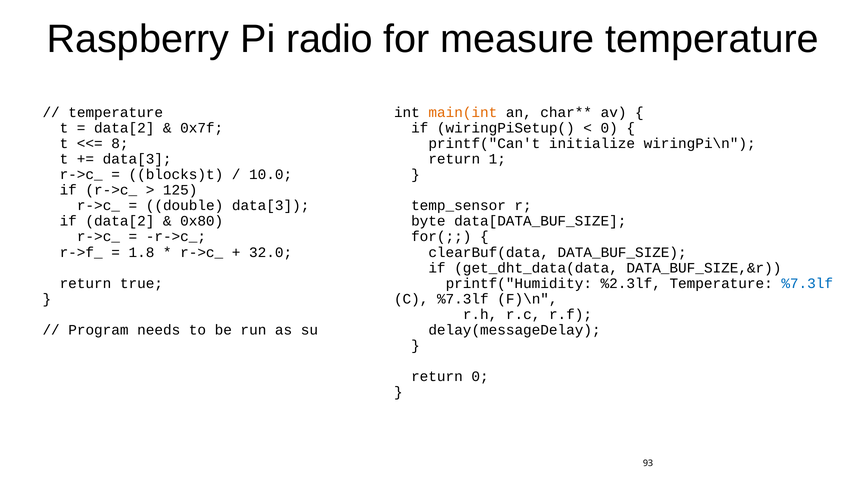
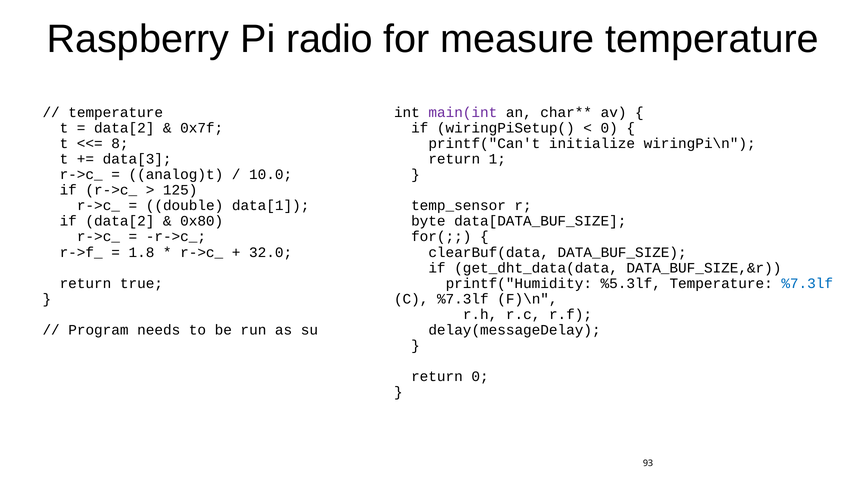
main(int colour: orange -> purple (463, 112)
blocks)t: blocks)t -> analog)t (176, 175)
double data[3: data[3 -> data[1 (271, 206)
%2.3lf: %2.3lf -> %5.3lf (631, 283)
